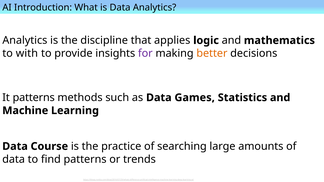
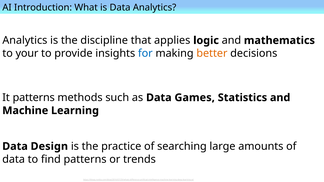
with: with -> your (27, 53)
for colour: purple -> blue (145, 53)
Course: Course -> Design (49, 147)
